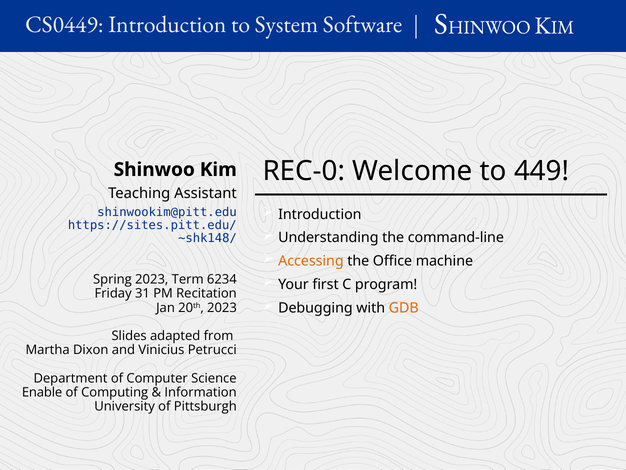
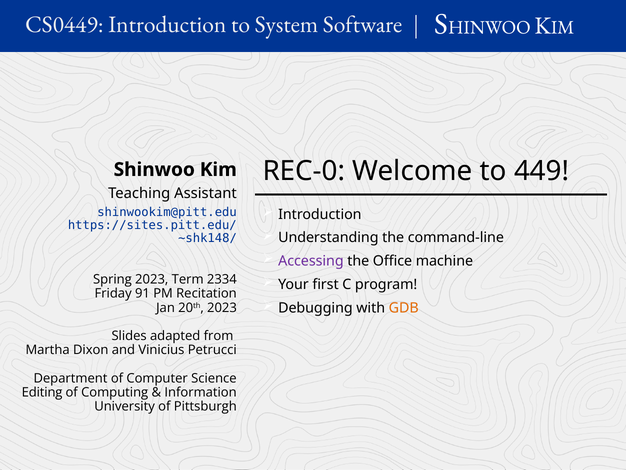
Accessing colour: orange -> purple (311, 261)
6234: 6234 -> 2334 (222, 279)
31: 31 -> 91 (142, 293)
Enable: Enable -> Editing (42, 392)
